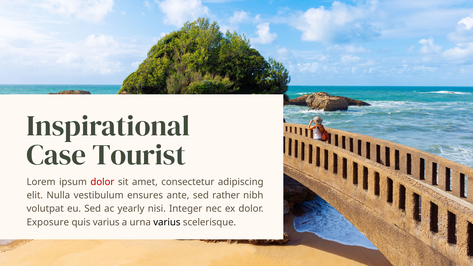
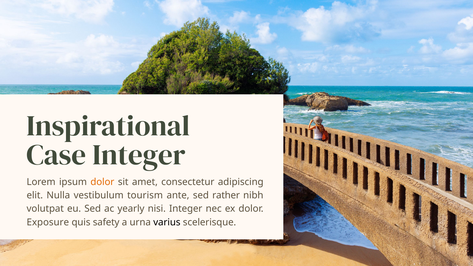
Case Tourist: Tourist -> Integer (139, 155)
dolor colour: red -> orange (102, 182)
ensures: ensures -> tourism (145, 195)
quis varius: varius -> safety (106, 222)
